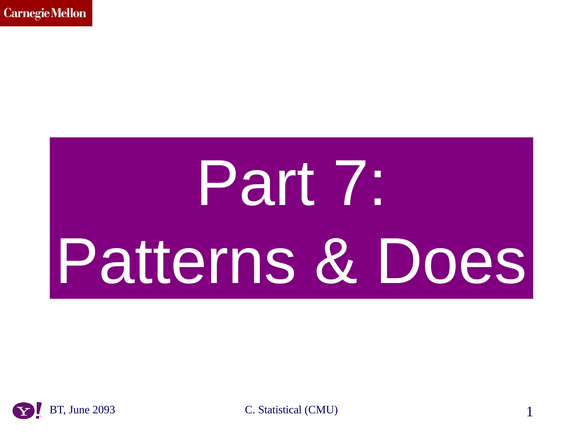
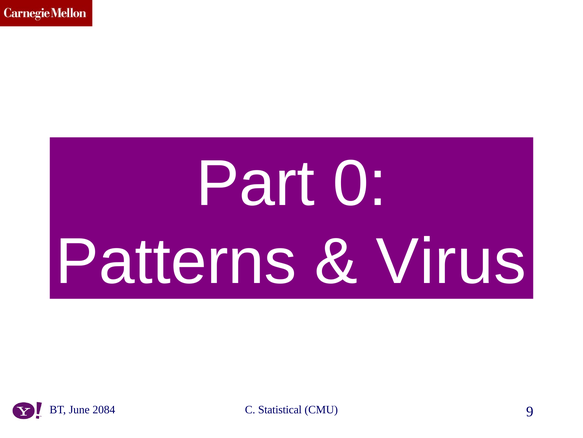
7: 7 -> 0 (360, 183)
Does: Does -> Virus (451, 261)
2093: 2093 -> 2084 (104, 409)
1: 1 -> 9 (530, 411)
